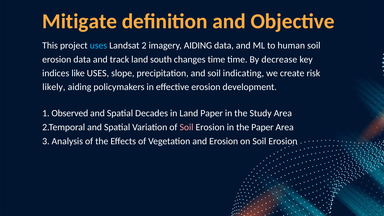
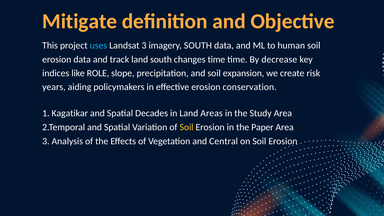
Landsat 2: 2 -> 3 (144, 46)
imagery AIDING: AIDING -> SOUTH (198, 46)
like USES: USES -> ROLE (98, 73)
indicating: indicating -> expansion (244, 73)
likely: likely -> years (54, 87)
development: development -> conservation (250, 87)
Observed: Observed -> Kagatikar (70, 113)
Land Paper: Paper -> Areas (212, 113)
Soil colour: pink -> yellow (187, 127)
and Erosion: Erosion -> Central (224, 141)
